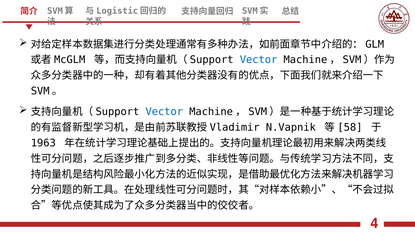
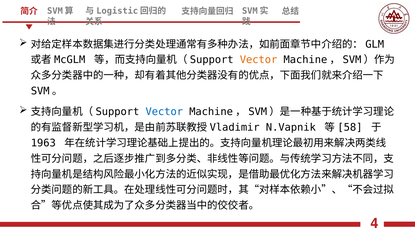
Vector colour: blue -> orange (259, 60)
